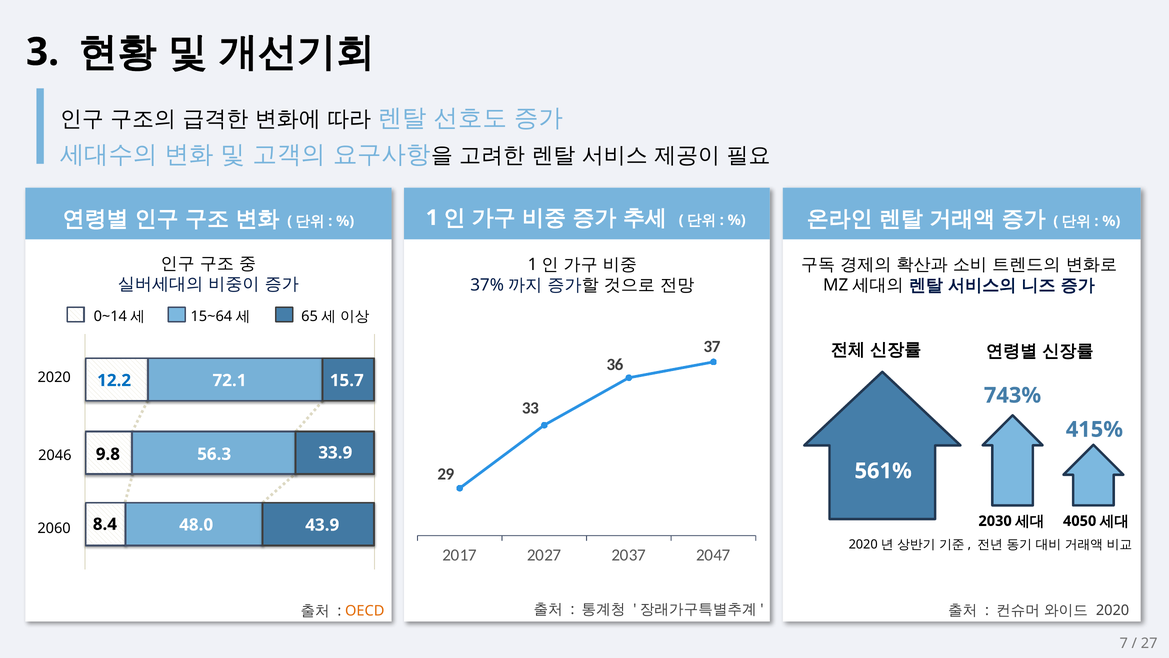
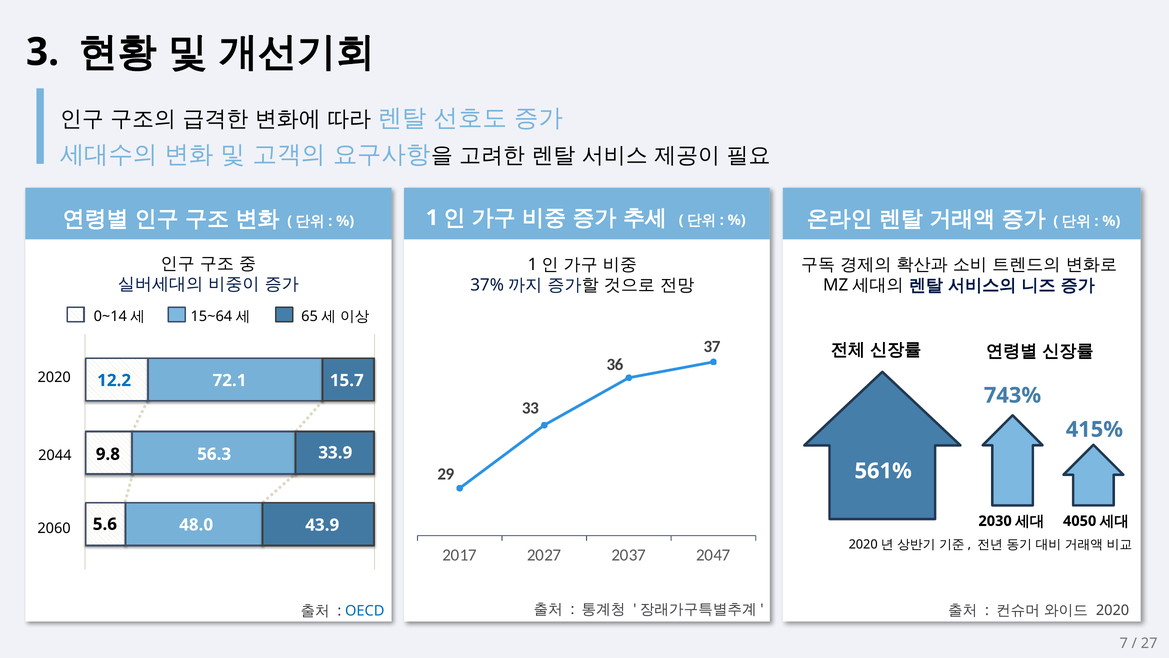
2046: 2046 -> 2044 (55, 455)
8.4: 8.4 -> 5.6 (105, 524)
OECD colour: orange -> blue (365, 611)
